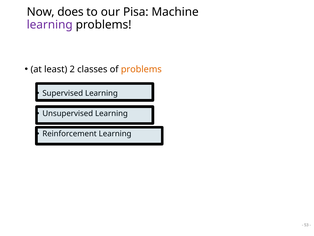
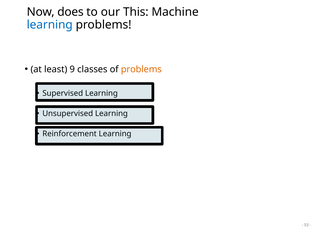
Pisa: Pisa -> This (136, 12)
learning colour: purple -> blue (50, 25)
2: 2 -> 9 (72, 69)
